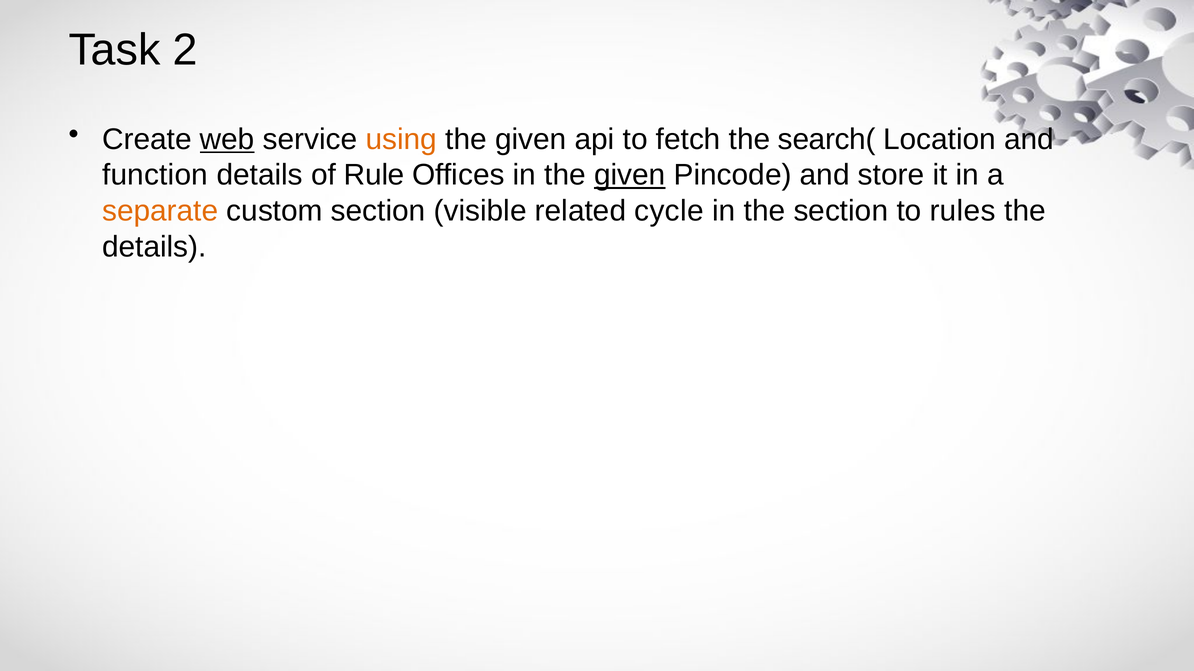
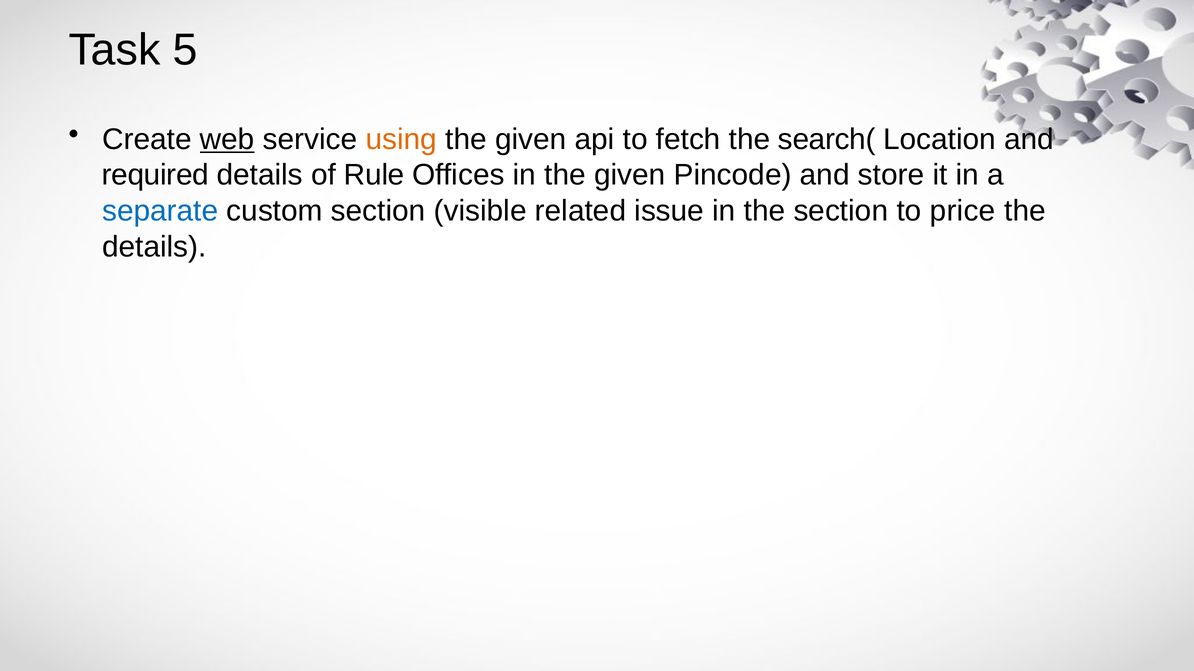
2: 2 -> 5 (185, 50)
function: function -> required (155, 175)
given underline: present -> none (630, 175)
separate colour: orange -> blue (160, 211)
cycle: cycle -> issue (669, 211)
rules: rules -> price (963, 211)
